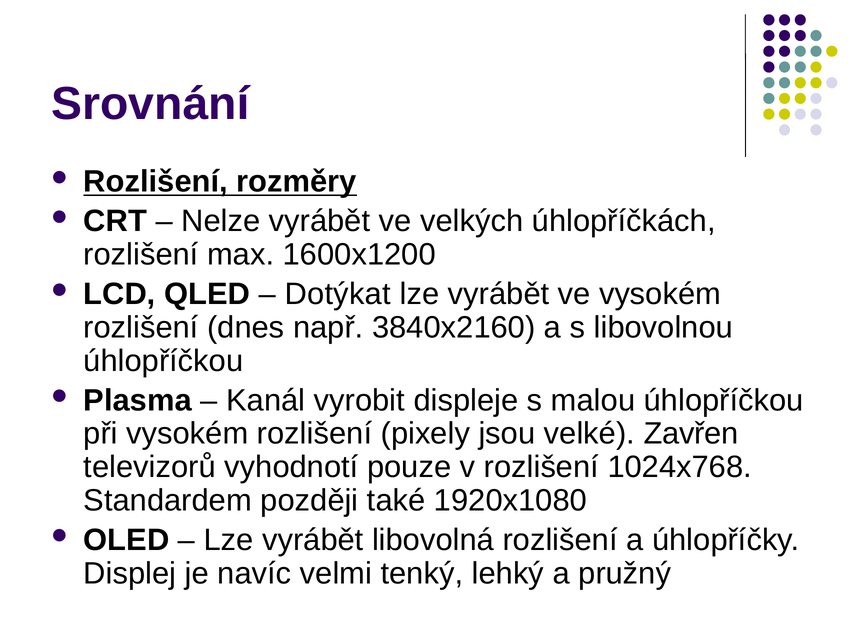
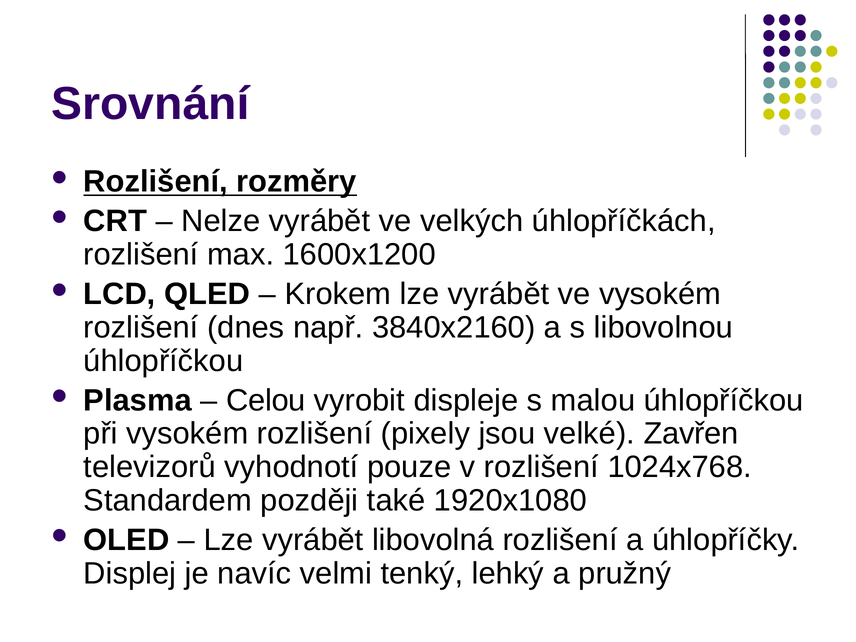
Dotýkat: Dotýkat -> Krokem (338, 294)
Kanál: Kanál -> Celou (266, 400)
